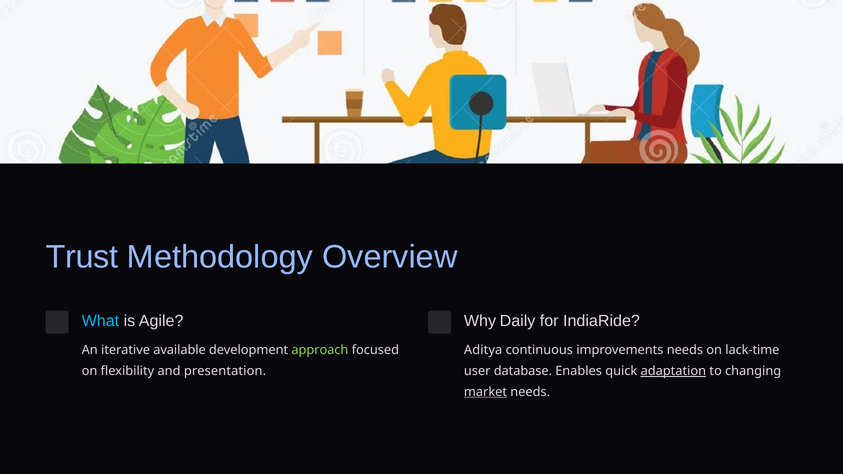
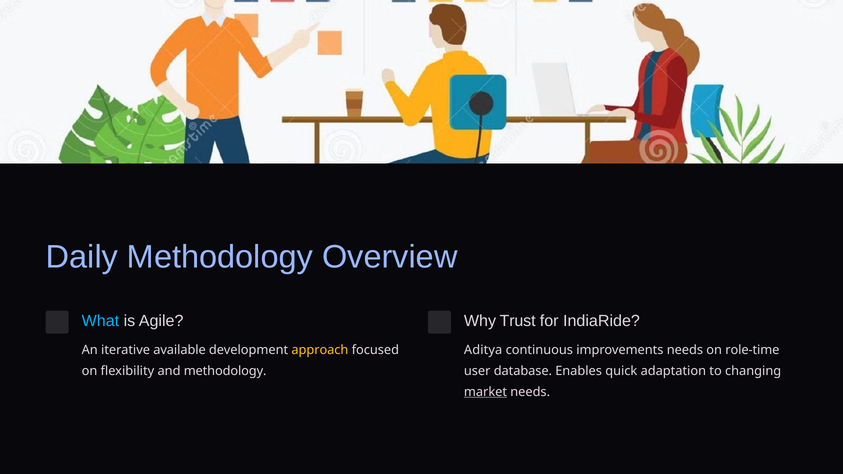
Trust: Trust -> Daily (82, 257)
Daily: Daily -> Trust (518, 321)
approach colour: light green -> yellow (320, 350)
lack-time: lack-time -> role-time (752, 350)
and presentation: presentation -> methodology (225, 371)
adaptation underline: present -> none (673, 371)
